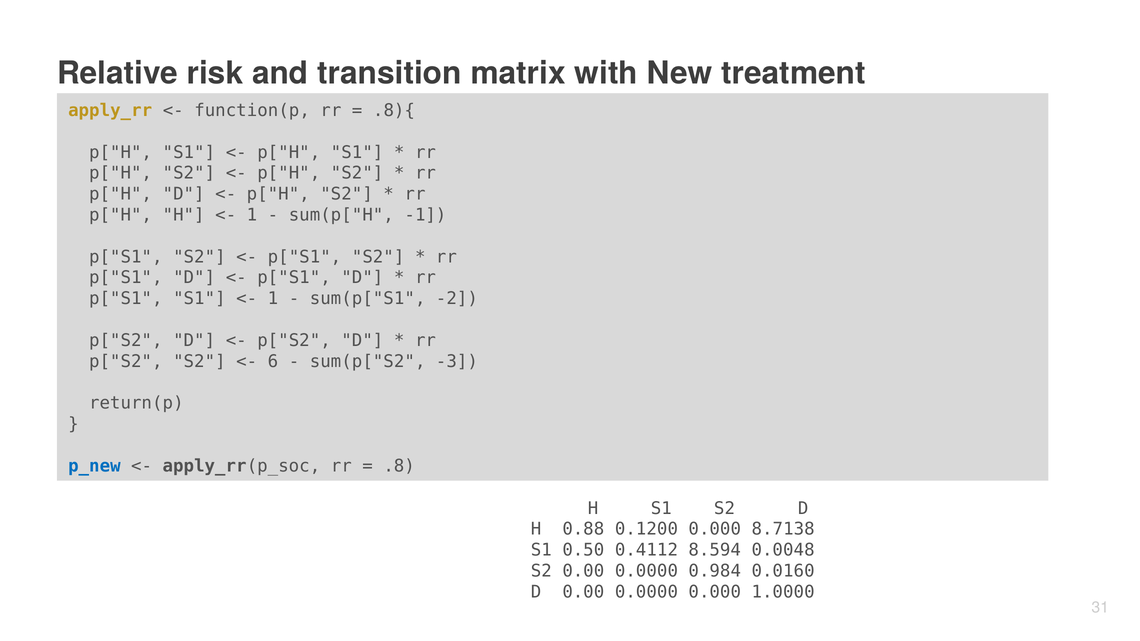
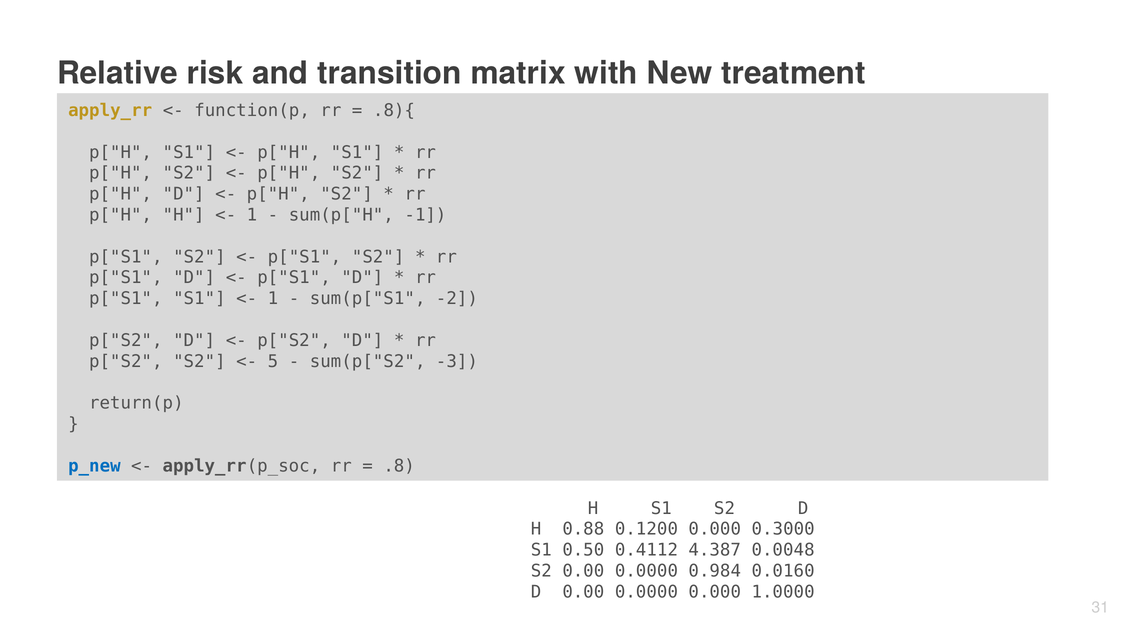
6: 6 -> 5 (273, 361)
8.7138: 8.7138 -> 0.3000 (783, 529)
8.594: 8.594 -> 4.387 (715, 550)
